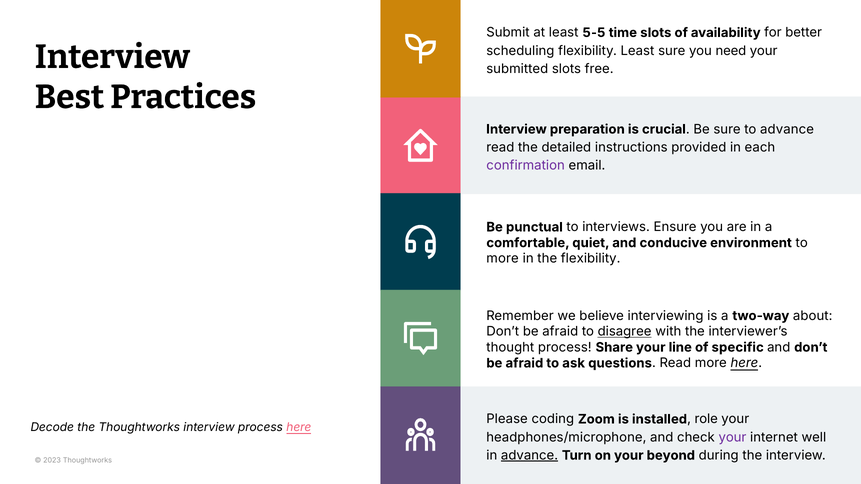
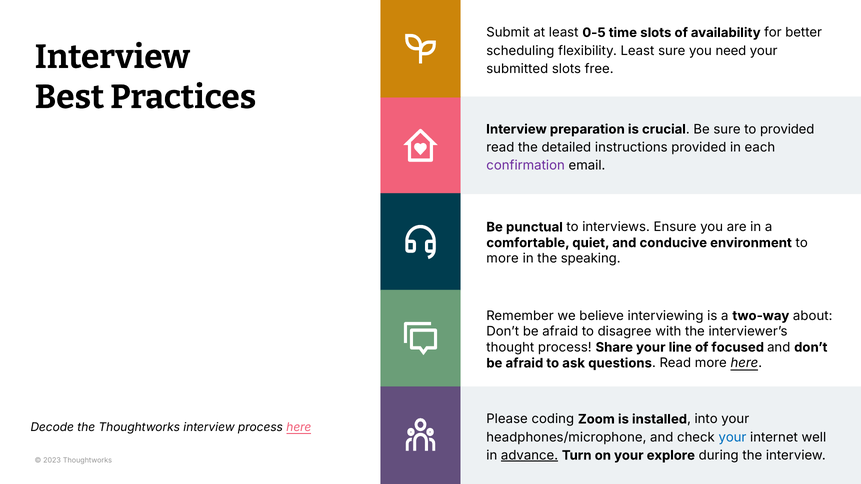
5-5: 5-5 -> 0-5 (594, 33)
to advance: advance -> provided (787, 129)
the flexibility: flexibility -> speaking (591, 259)
disagree underline: present -> none (625, 332)
specific: specific -> focused (738, 348)
role: role -> into (706, 419)
your colour: purple -> blue (732, 438)
beyond: beyond -> explore (671, 456)
